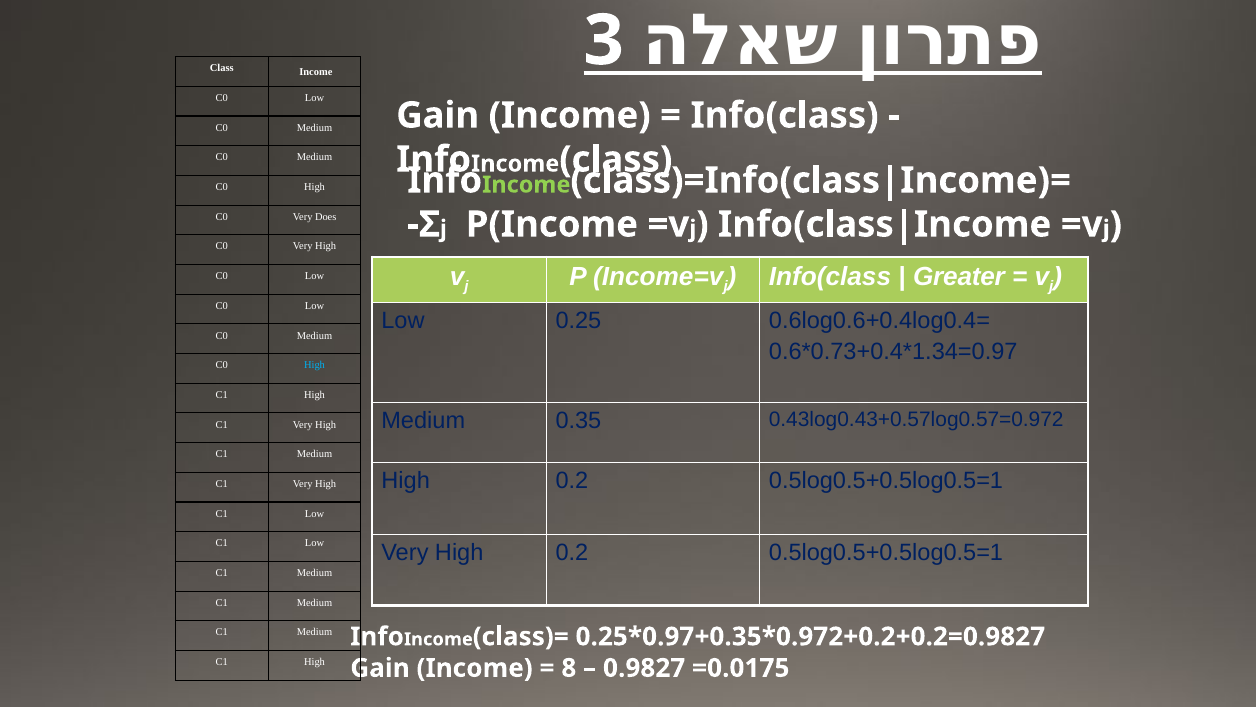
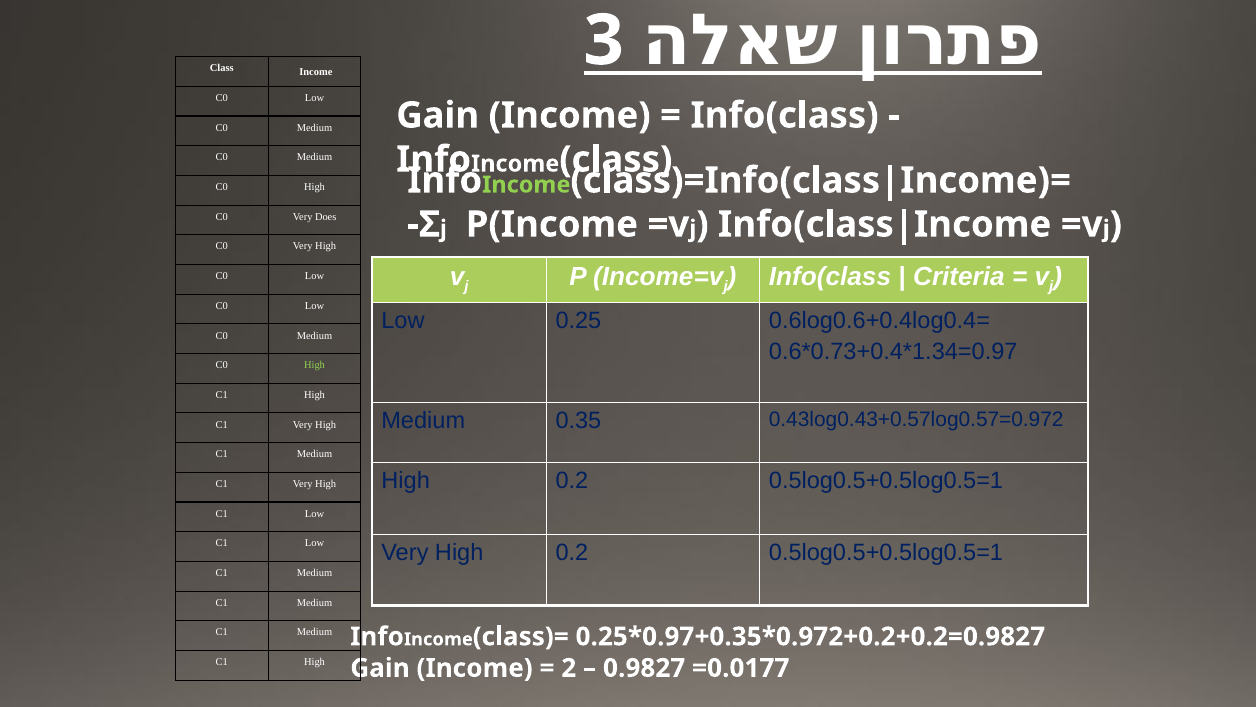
Greater: Greater -> Criteria (959, 277)
High colour: light blue -> light green (315, 365)
8: 8 -> 2 (569, 668)
=0.0175: =0.0175 -> =0.0177 (741, 668)
